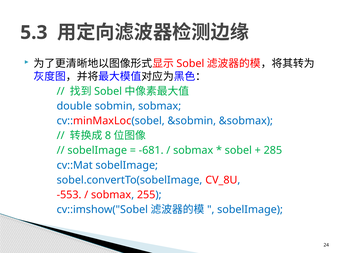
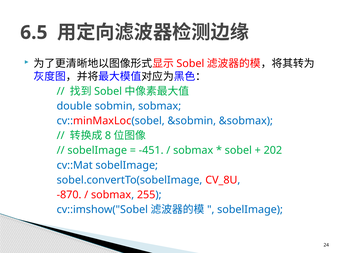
5.3: 5.3 -> 6.5 (34, 33)
-681: -681 -> -451 (151, 150)
285: 285 -> 202 (273, 150)
-553: -553 -> -870 (69, 195)
